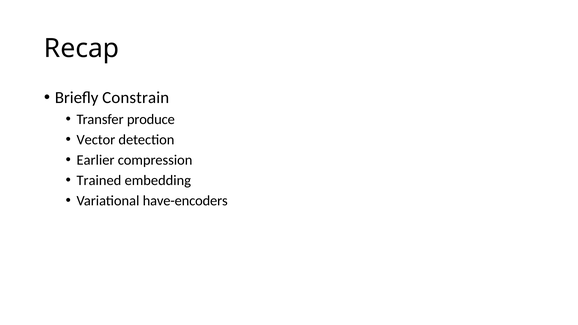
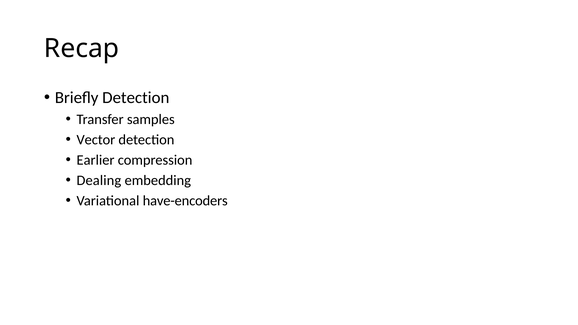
Briefly Constrain: Constrain -> Detection (136, 98)
produce: produce -> samples (151, 120)
Trained: Trained -> Dealing (99, 181)
